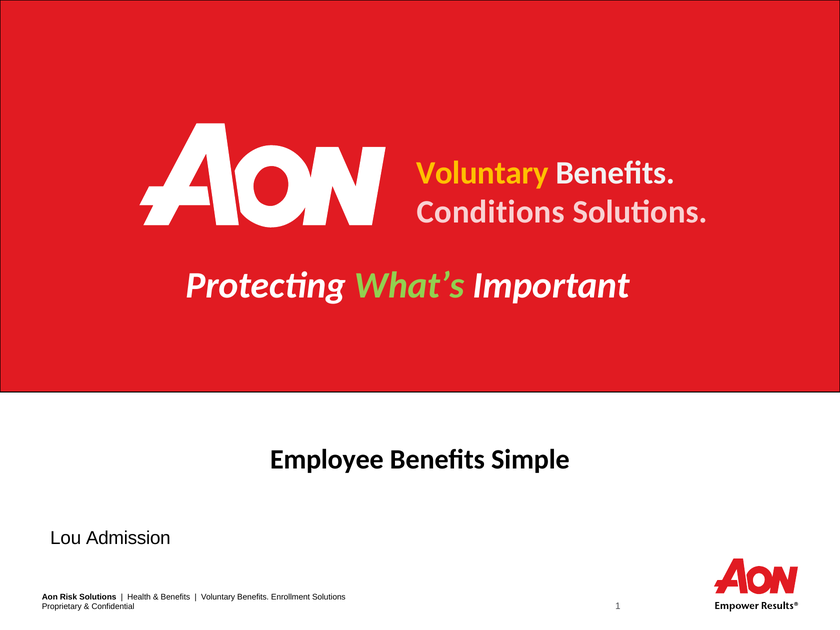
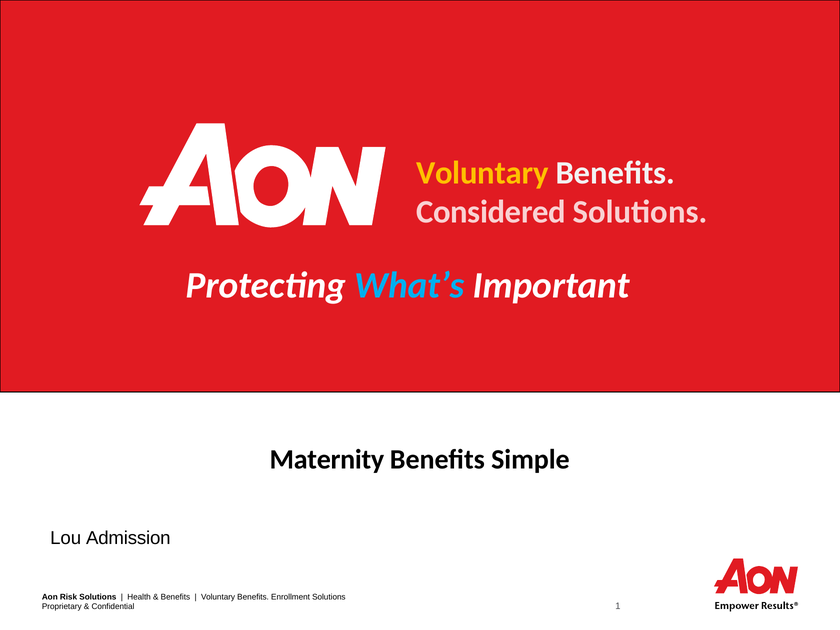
Conditions: Conditions -> Considered (491, 212)
What’s colour: light green -> light blue (409, 285)
Employee: Employee -> Maternity (327, 459)
